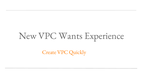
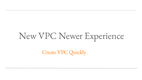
Wants: Wants -> Newer (71, 36)
